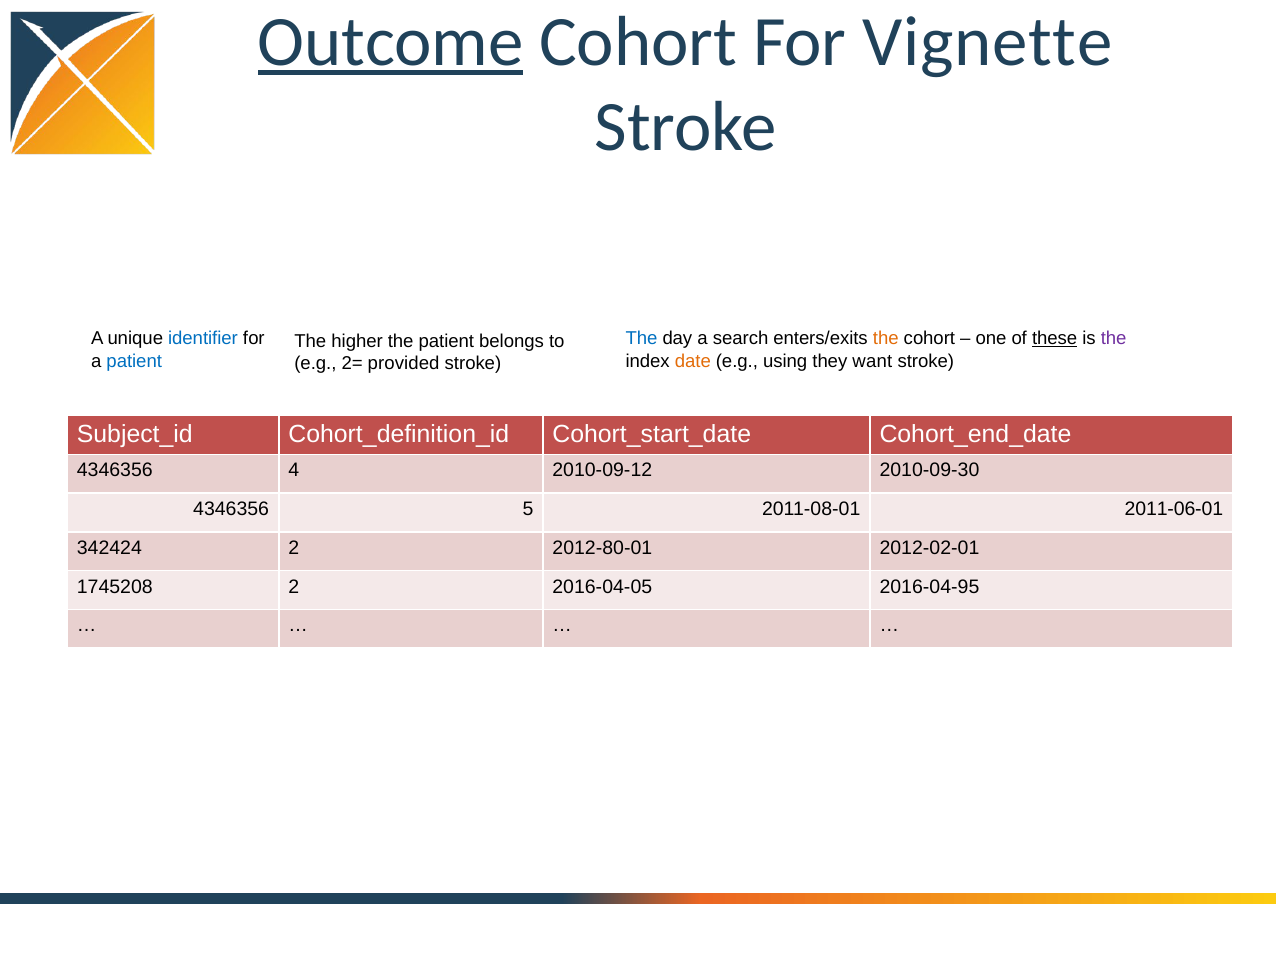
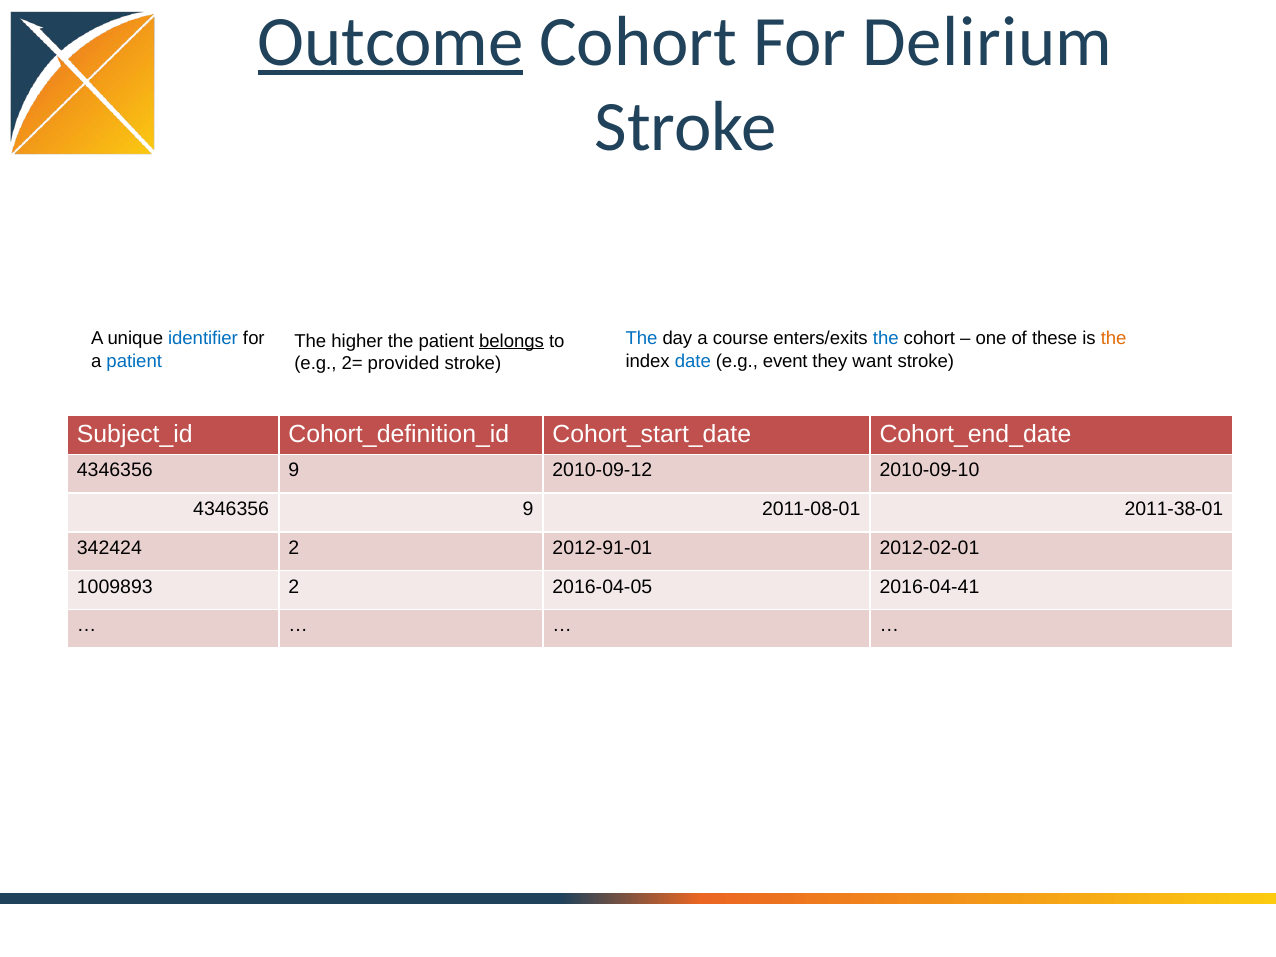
Vignette: Vignette -> Delirium (987, 42)
search: search -> course (741, 339)
the colour: orange -> blue (886, 339)
these underline: present -> none (1055, 339)
the colour: purple -> orange (1114, 339)
belongs underline: none -> present (512, 341)
date colour: orange -> blue (693, 361)
using: using -> event (785, 361)
4: 4 -> 9 (294, 470)
2010-09-30: 2010-09-30 -> 2010-09-10 (929, 470)
5: 5 -> 9 (528, 509)
2011-06-01: 2011-06-01 -> 2011-38-01 (1174, 509)
2012-80-01: 2012-80-01 -> 2012-91-01 (602, 548)
1745208: 1745208 -> 1009893 (115, 587)
2016-04-95: 2016-04-95 -> 2016-04-41 (929, 587)
